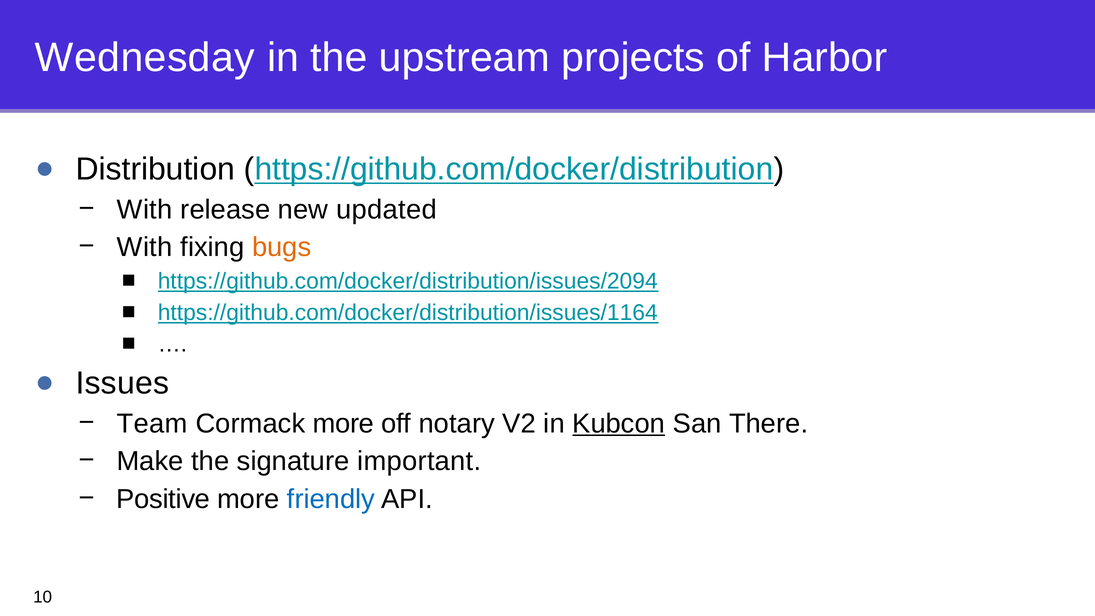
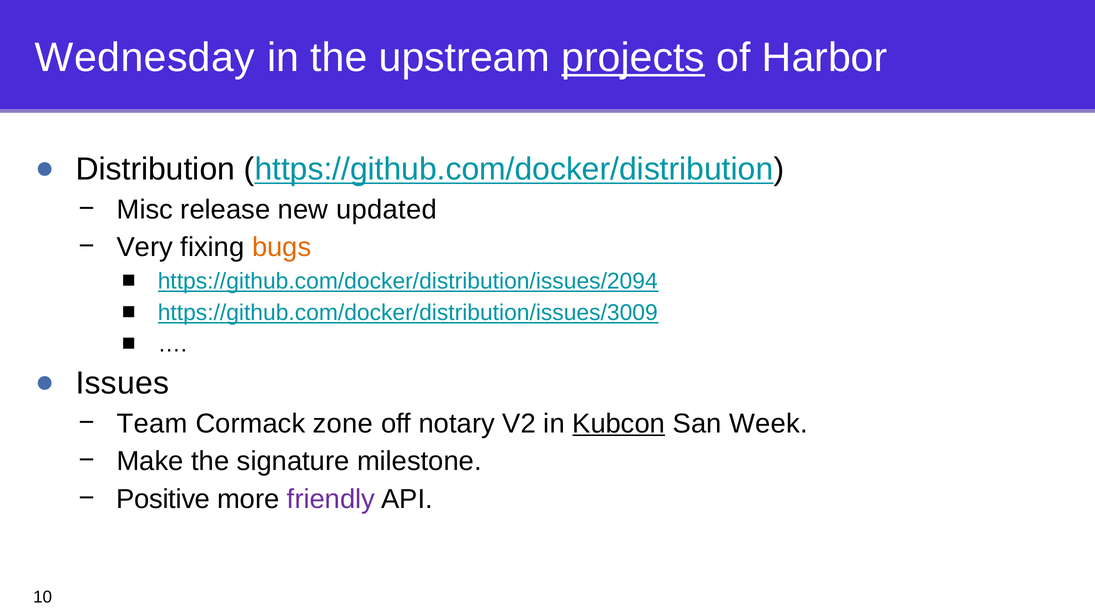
projects underline: none -> present (633, 58)
With: With -> Misc (145, 209)
With: With -> Very (145, 247)
https://github.com/docker/distribution/issues/1164: https://github.com/docker/distribution/issues/1164 -> https://github.com/docker/distribution/issues/3009 (408, 313)
Cormack more: more -> zone (343, 424)
There: There -> Week (768, 424)
important: important -> milestone (419, 461)
friendly colour: blue -> purple (331, 499)
